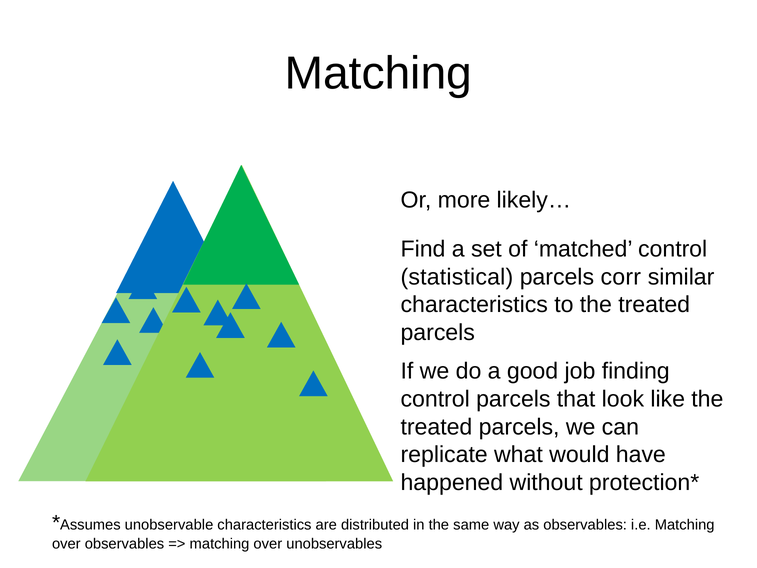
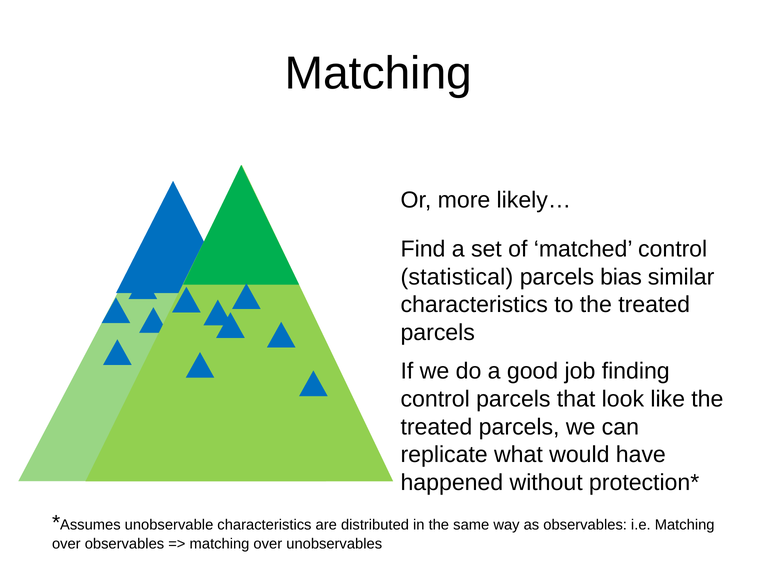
corr: corr -> bias (621, 277)
